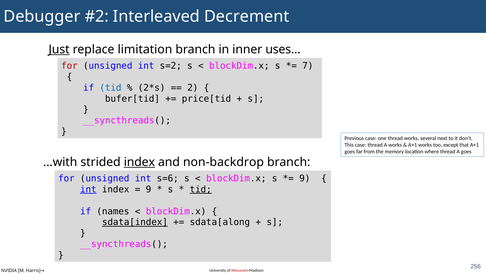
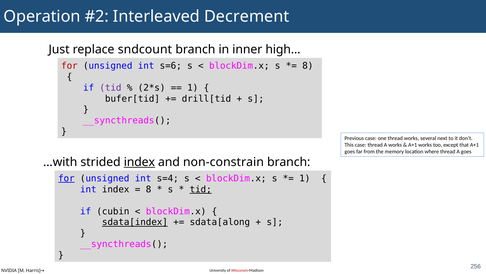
Debugger: Debugger -> Operation (42, 16)
Just underline: present -> none (59, 49)
limitation: limitation -> sndcount (145, 49)
uses…: uses… -> high… (283, 49)
s=2: s=2 -> s=6 (171, 66)
7: 7 -> 8 (308, 66)
tid colour: blue -> purple (111, 88)
2: 2 -> 1 (193, 88)
price[tid: price[tid -> drill[tid (206, 98)
non-backdrop: non-backdrop -> non-constrain (223, 162)
for underline: none -> present (66, 178)
s=6: s=6 -> s=4 (168, 178)
9: 9 -> 1 (305, 178)
int underline: present -> none (88, 189)
9: 9 -> 8 (149, 189)
names: names -> cubin (113, 211)
